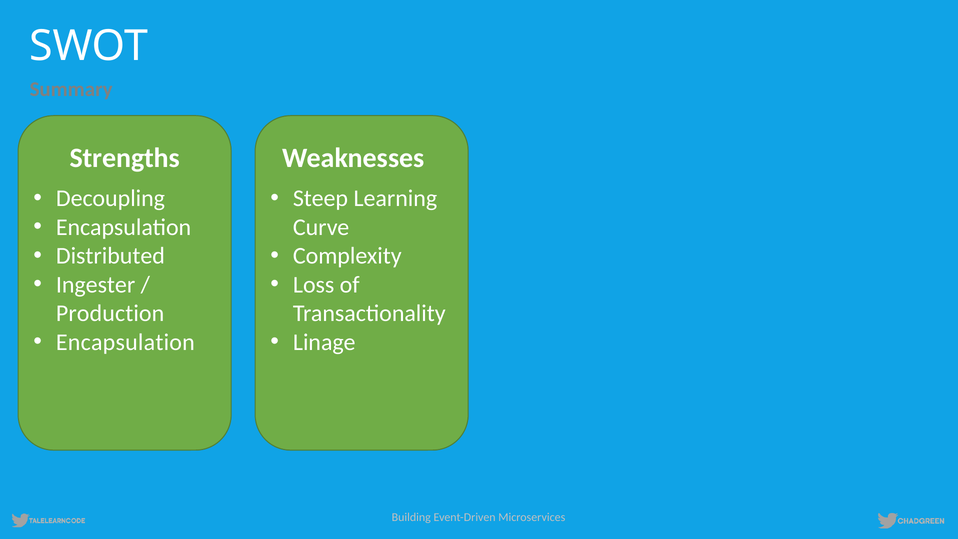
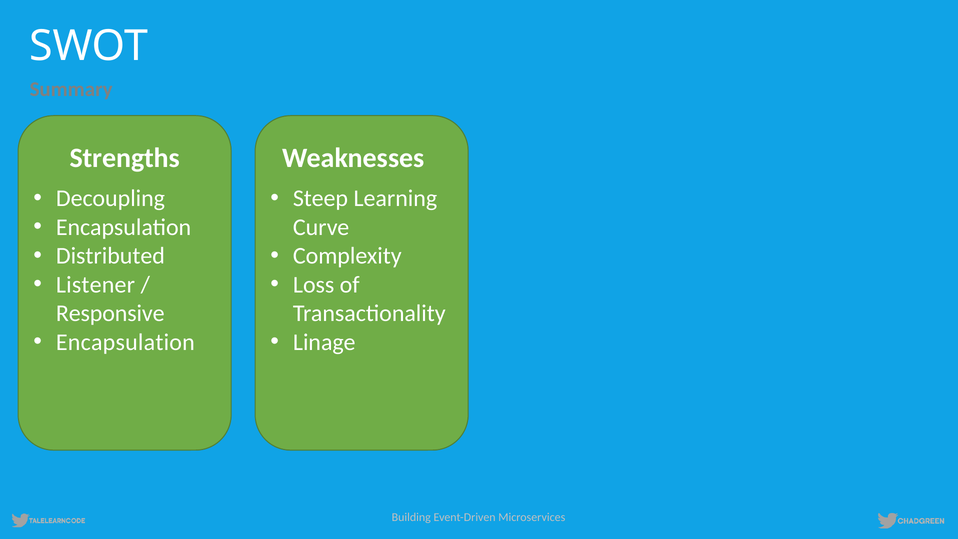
Ingester: Ingester -> Listener (95, 285)
Production: Production -> Responsive (110, 313)
